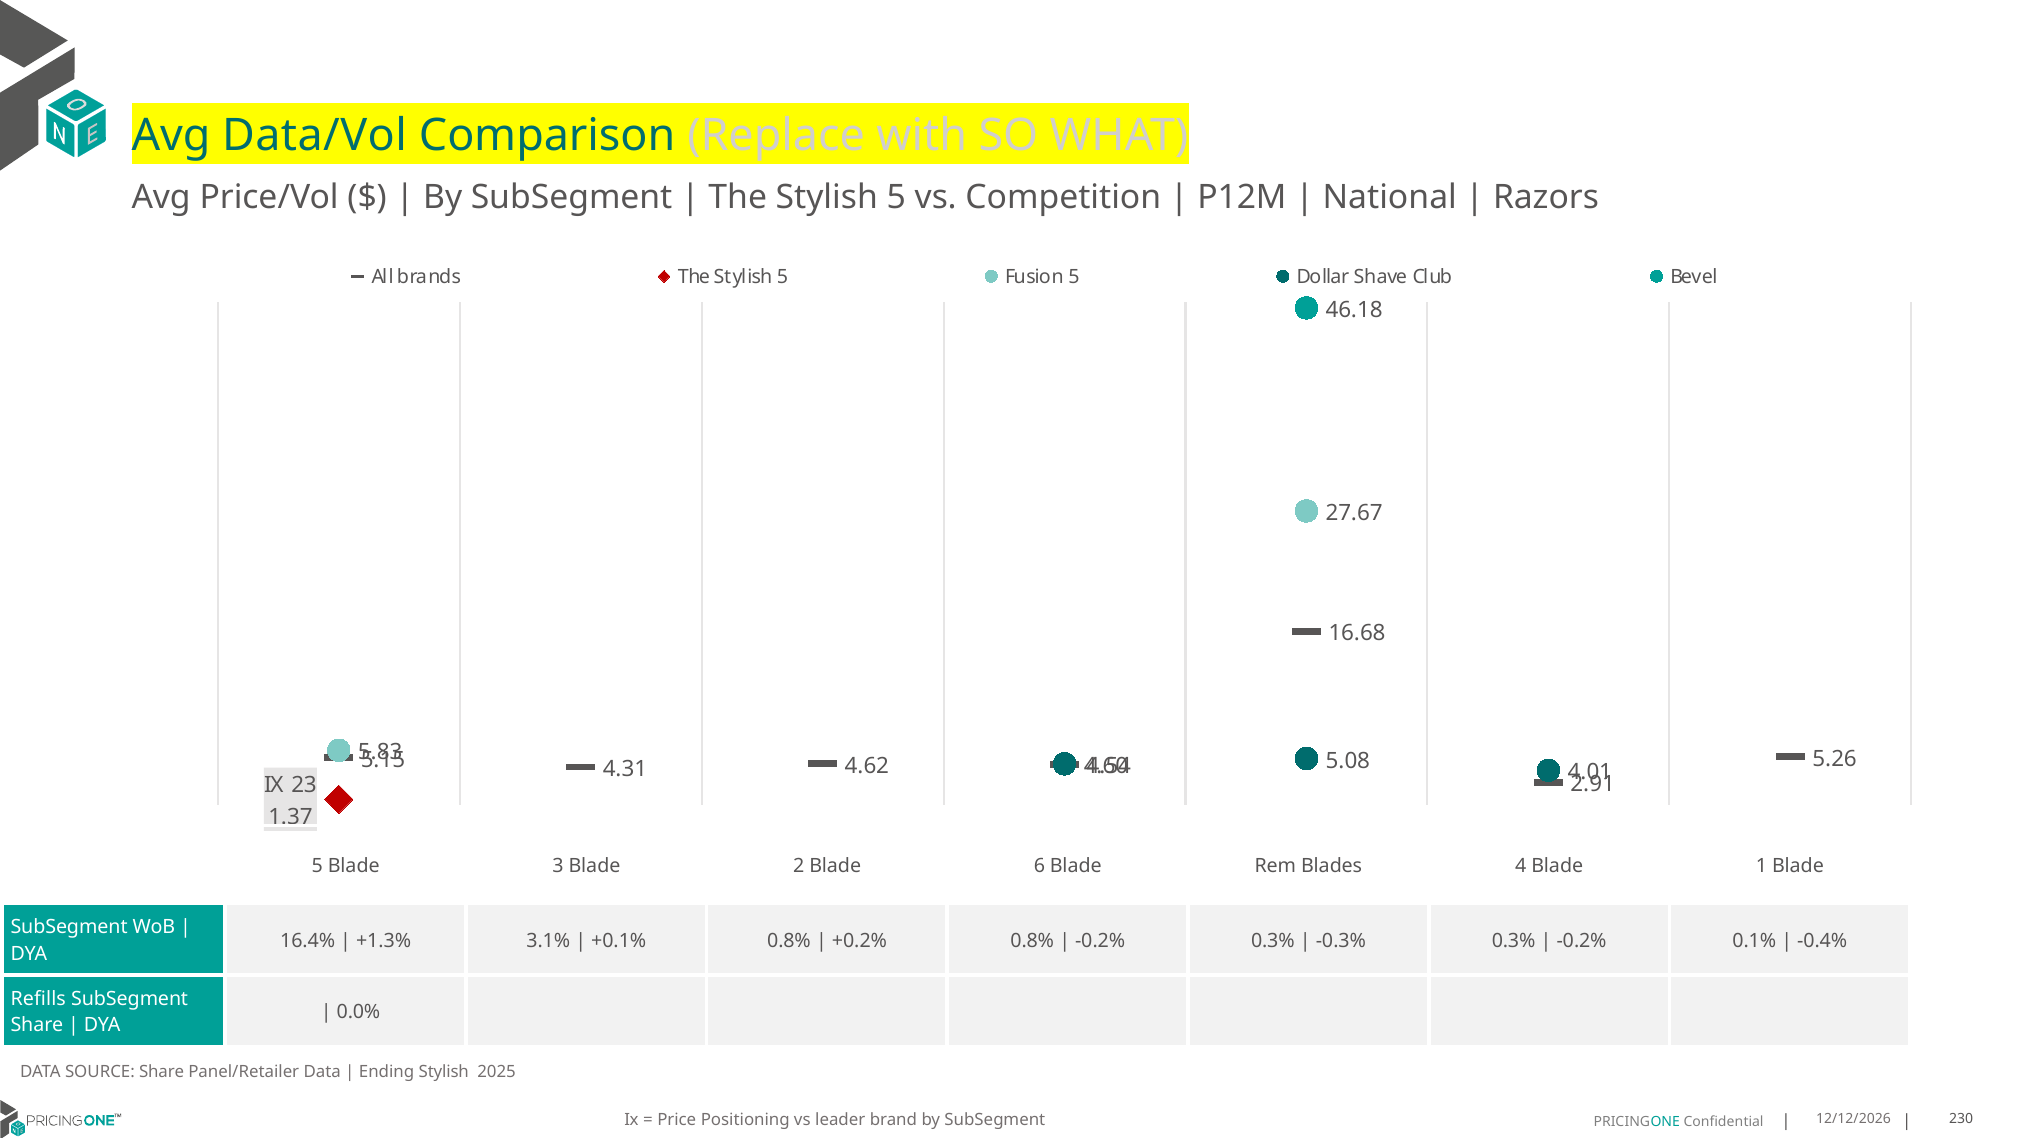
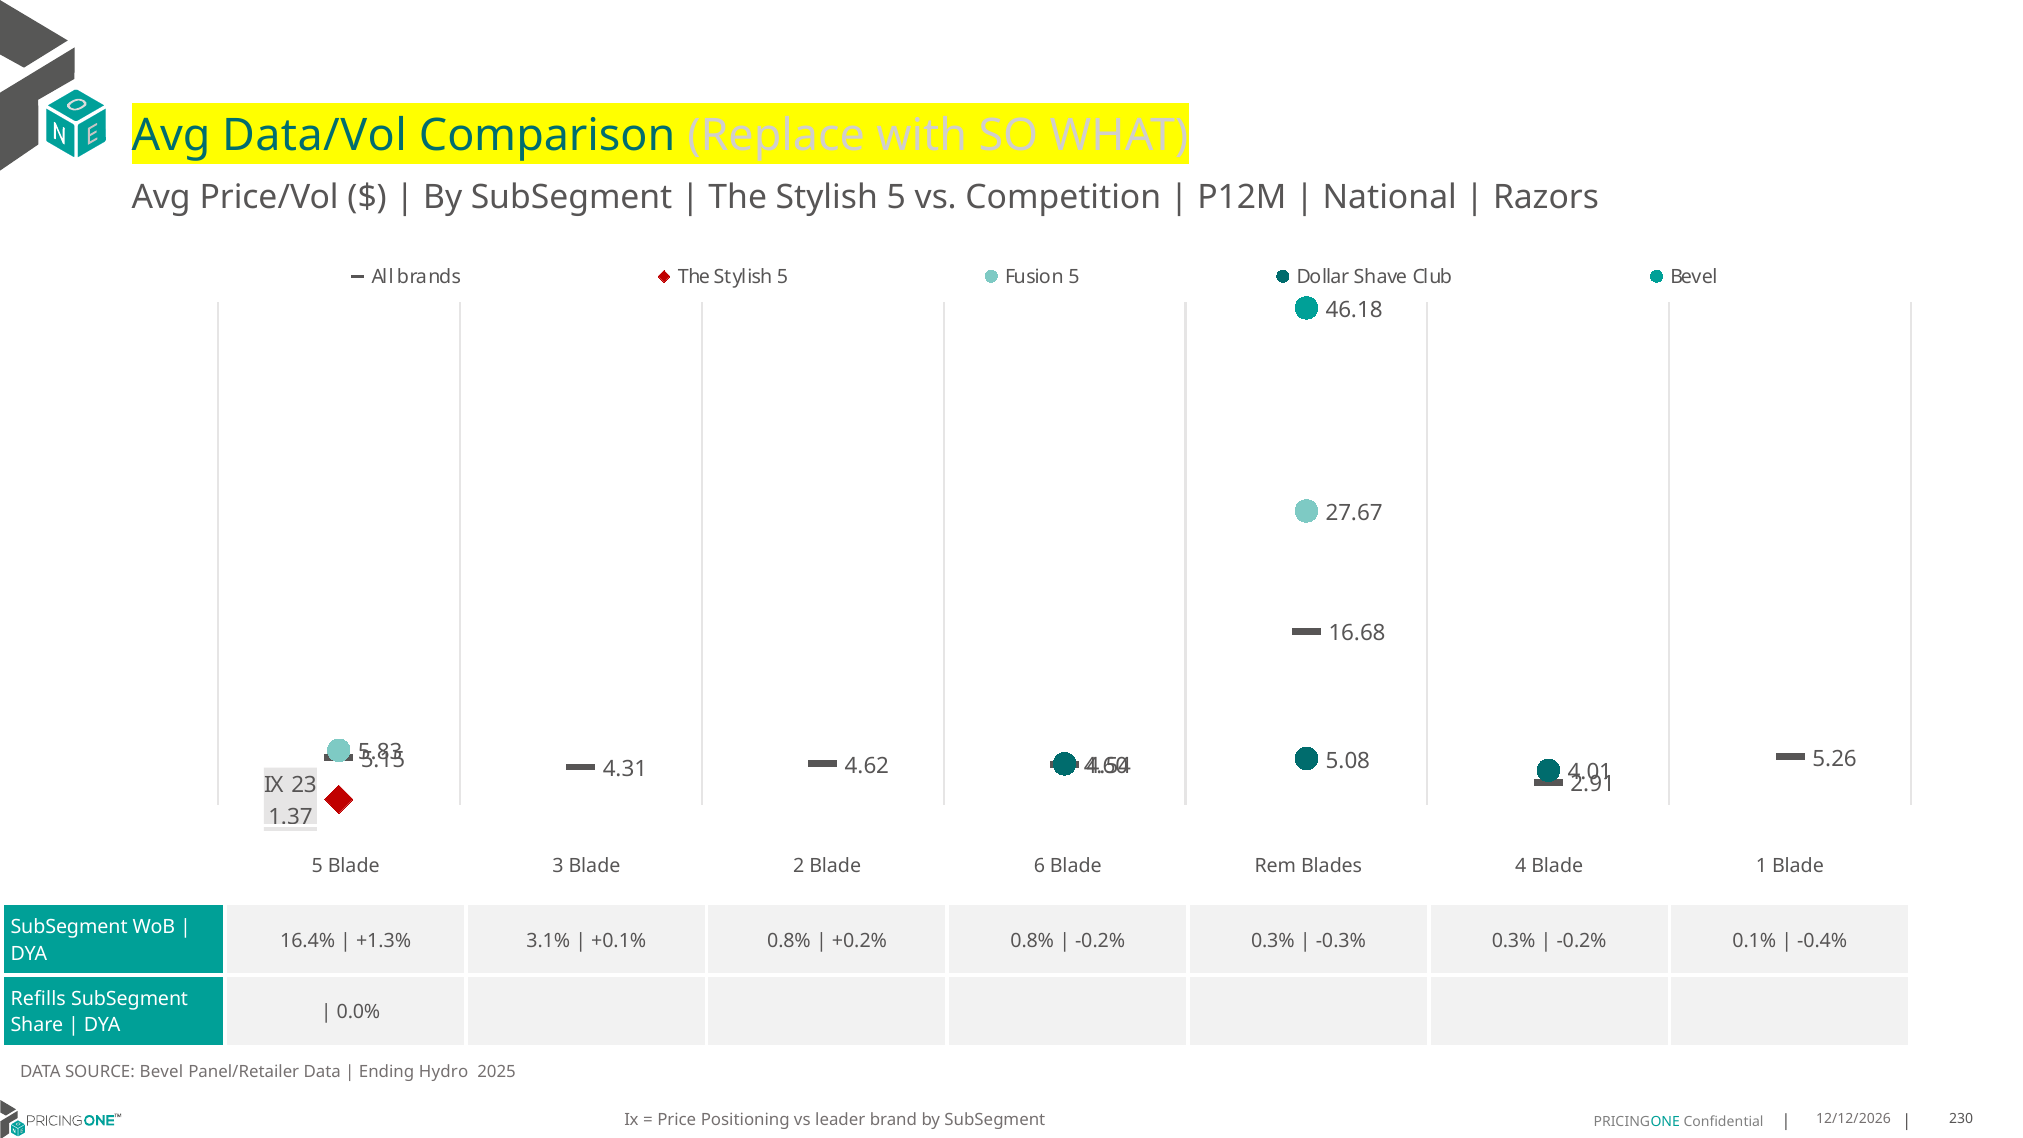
SOURCE Share: Share -> Bevel (161, 1072)
Ending Stylish: Stylish -> Hydro (444, 1072)
